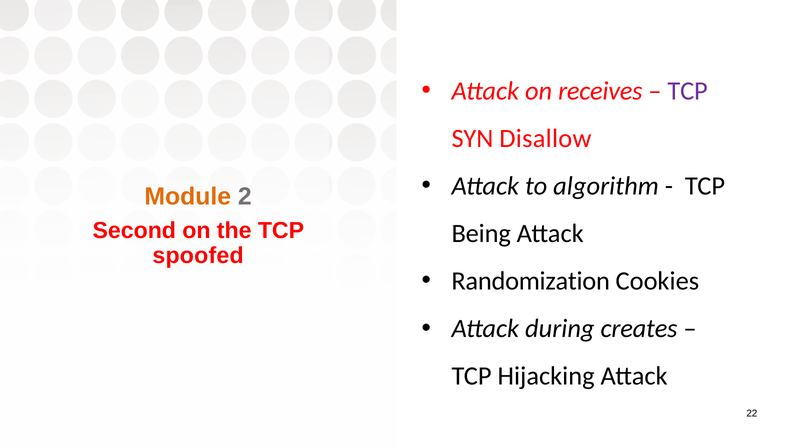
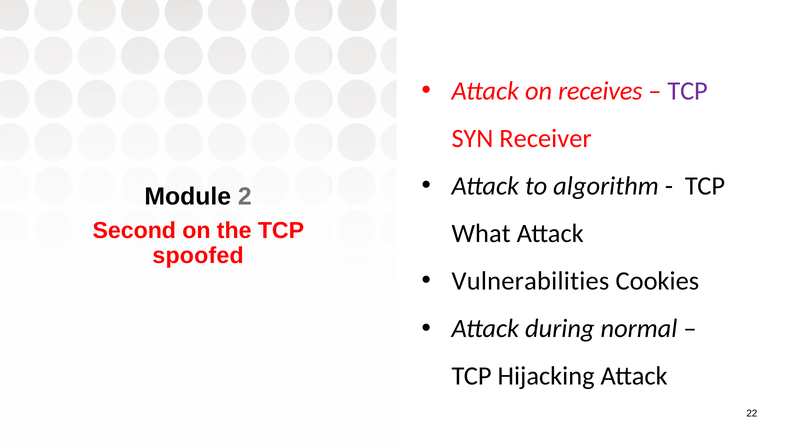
Disallow: Disallow -> Receiver (545, 138)
Module colour: orange -> black (188, 196)
Being: Being -> What (481, 234)
Randomization: Randomization -> Vulnerabilities (530, 281)
creates: creates -> normal (639, 329)
